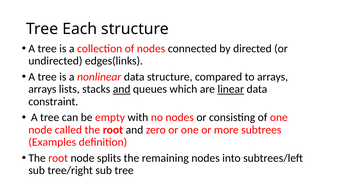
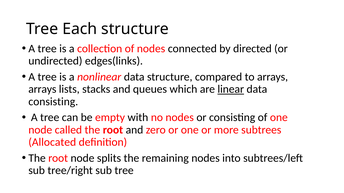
and underline: present -> none (122, 89)
constraint: constraint -> consisting (53, 102)
Examples: Examples -> Allocated (52, 143)
